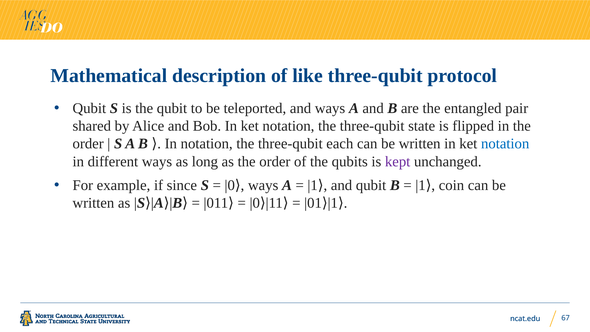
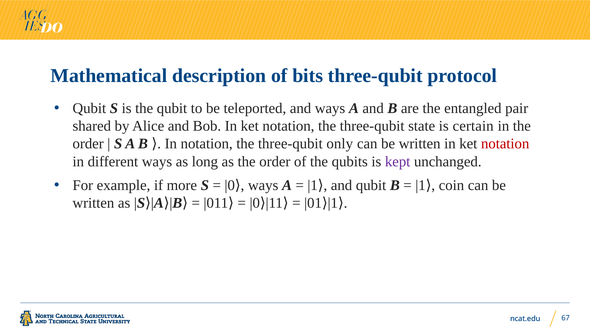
like: like -> bits (308, 76)
flipped: flipped -> certain (473, 126)
each: each -> only (340, 144)
notation colour: blue -> red (505, 144)
since: since -> more (182, 185)
